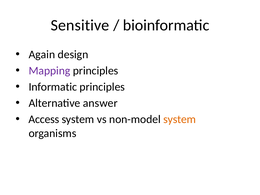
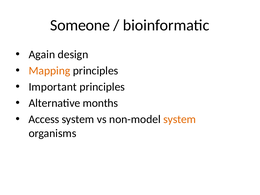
Sensitive: Sensitive -> Someone (80, 25)
Mapping colour: purple -> orange (49, 71)
Informatic: Informatic -> Important (53, 87)
answer: answer -> months (100, 103)
